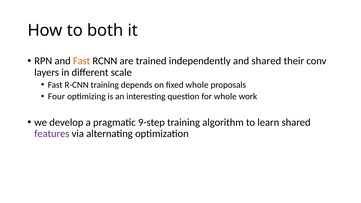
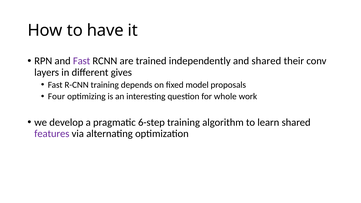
both: both -> have (105, 30)
Fast colour: orange -> purple (82, 61)
scale: scale -> gives (121, 72)
fixed whole: whole -> model (197, 85)
9-step: 9-step -> 6-step (151, 122)
